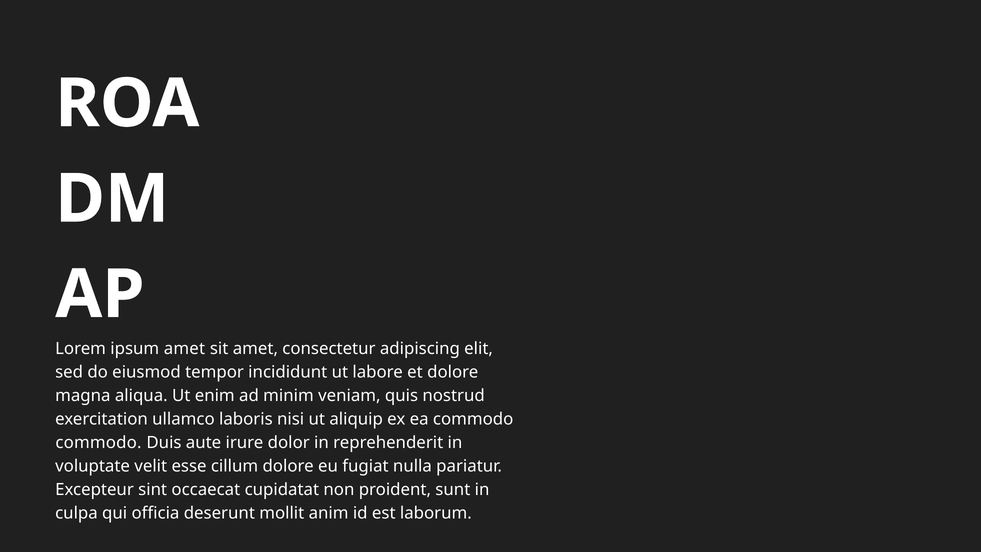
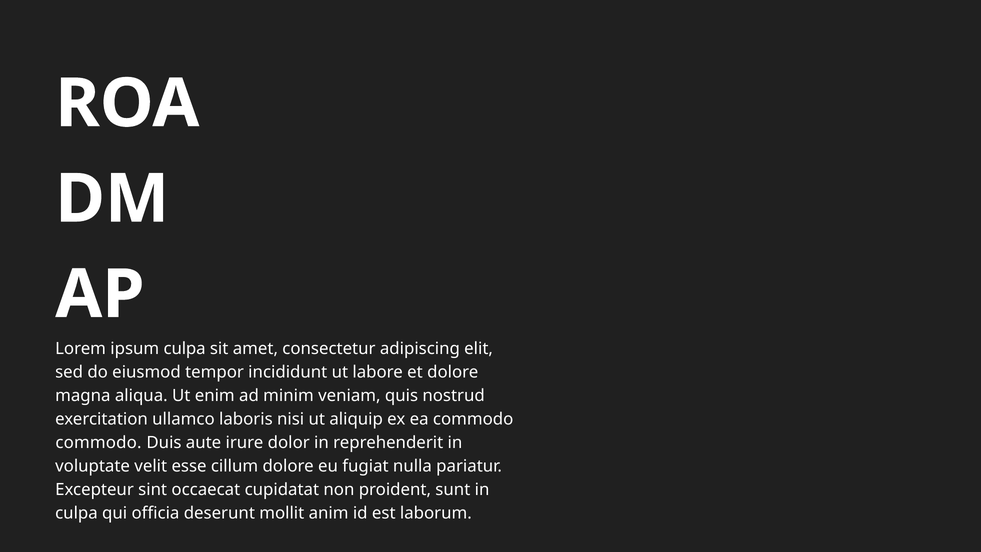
ipsum amet: amet -> culpa (185, 348)
